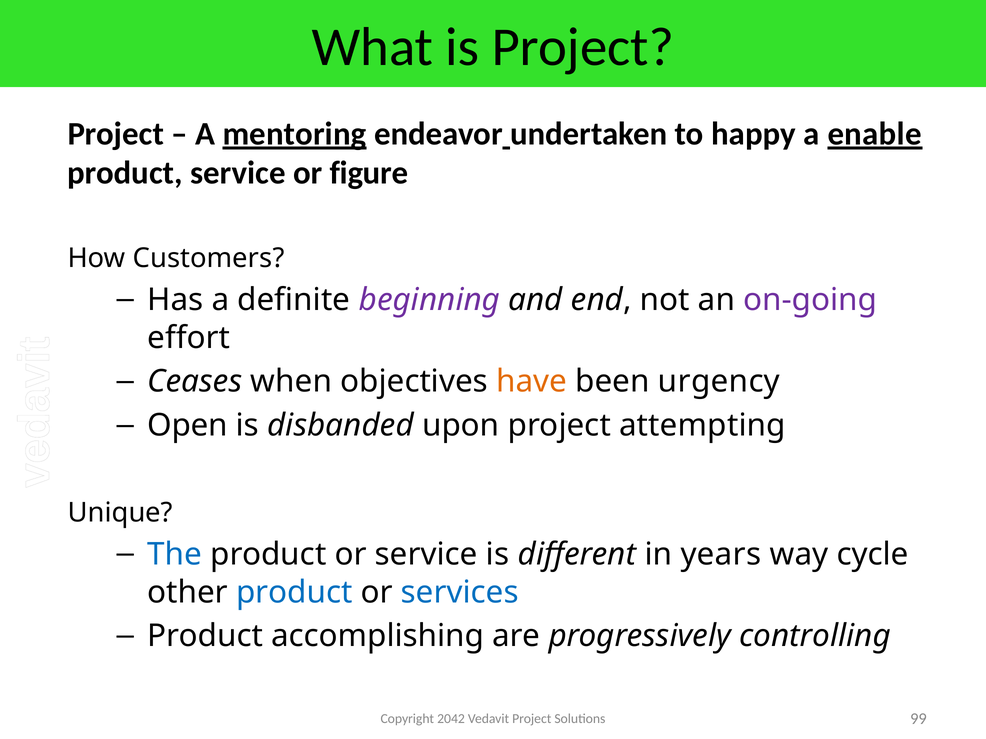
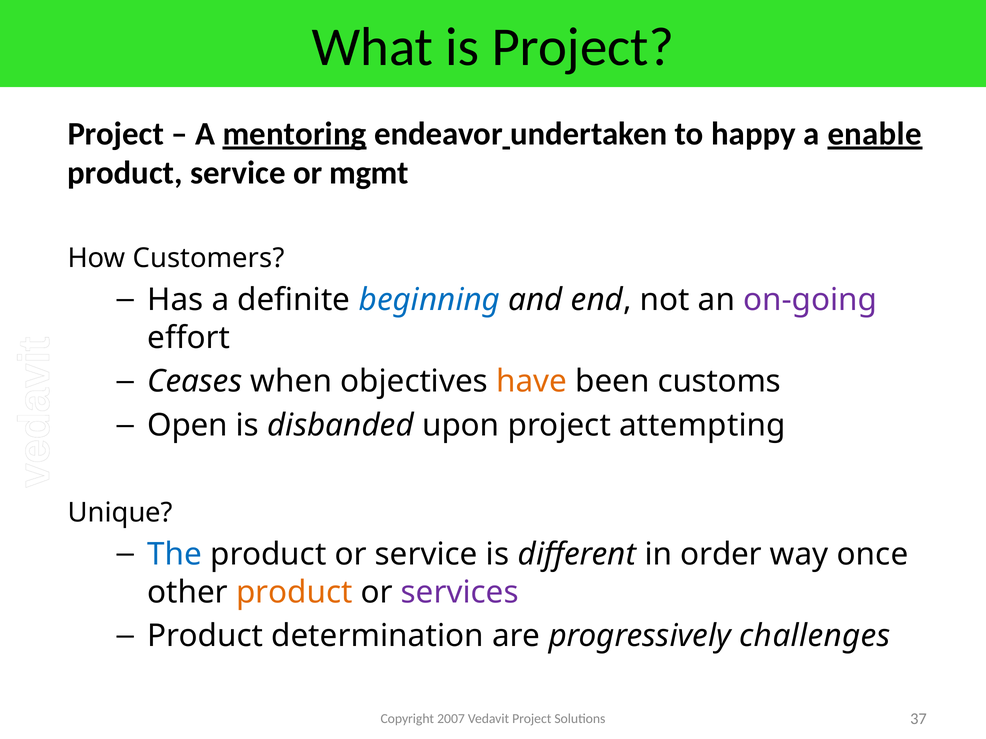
figure: figure -> mgmt (369, 173)
beginning colour: purple -> blue (429, 300)
urgency: urgency -> customs (719, 382)
years: years -> order (721, 555)
cycle: cycle -> once (872, 555)
product colour: blue -> orange (294, 593)
services colour: blue -> purple (460, 593)
accomplishing: accomplishing -> determination (378, 636)
controlling: controlling -> challenges (815, 636)
2042: 2042 -> 2007 (451, 719)
99: 99 -> 37 (919, 719)
